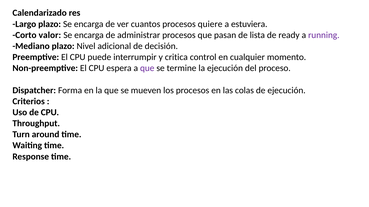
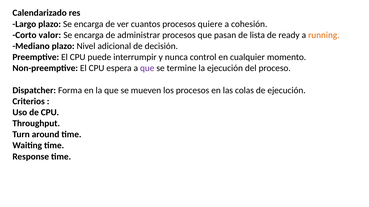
estuviera: estuviera -> cohesión (249, 24)
running colour: purple -> orange (324, 35)
critica: critica -> nunca (176, 57)
